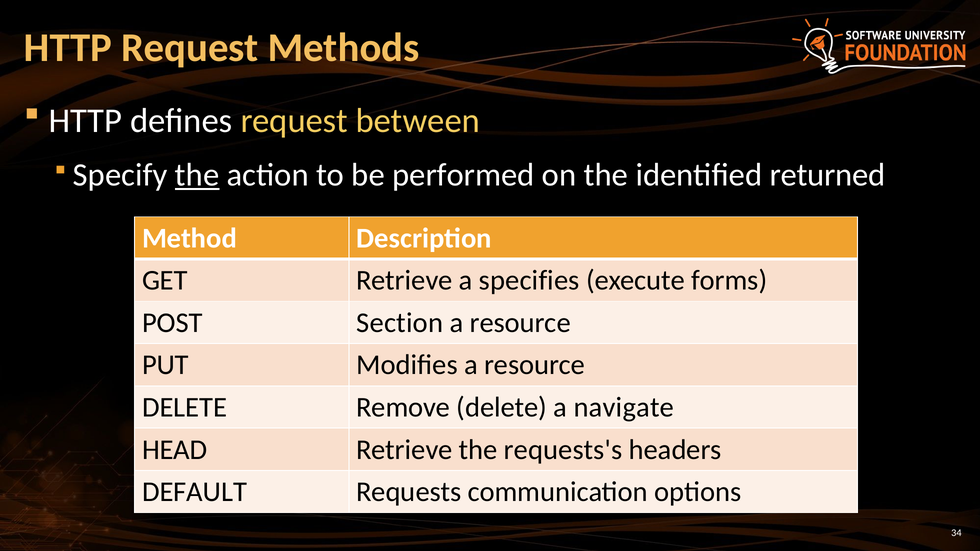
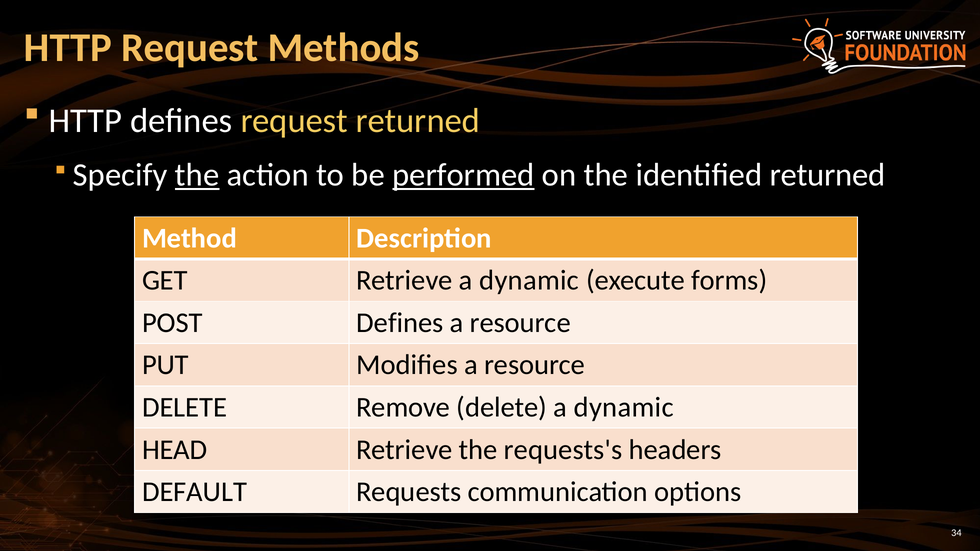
request between: between -> returned (418, 121)
performed underline: none -> present (463, 175)
Retrieve a specifies: specifies -> dynamic (529, 281)
POST Section: Section -> Defines (400, 323)
delete a navigate: navigate -> dynamic (624, 408)
